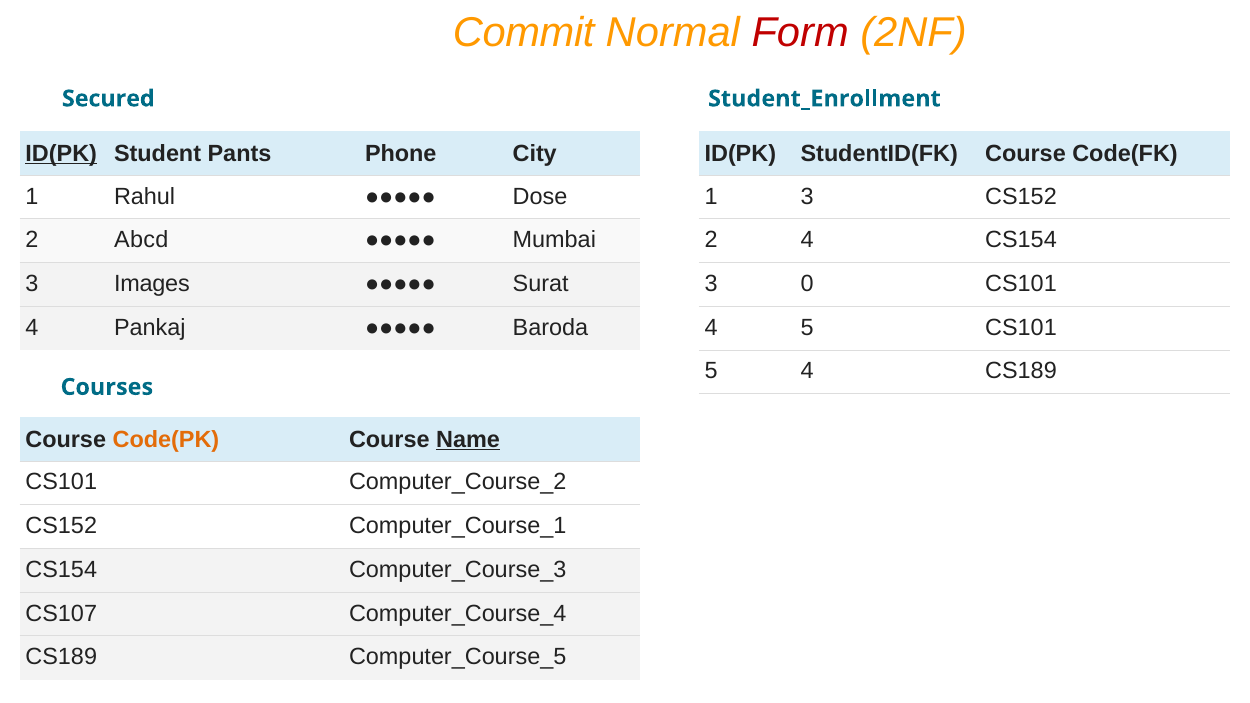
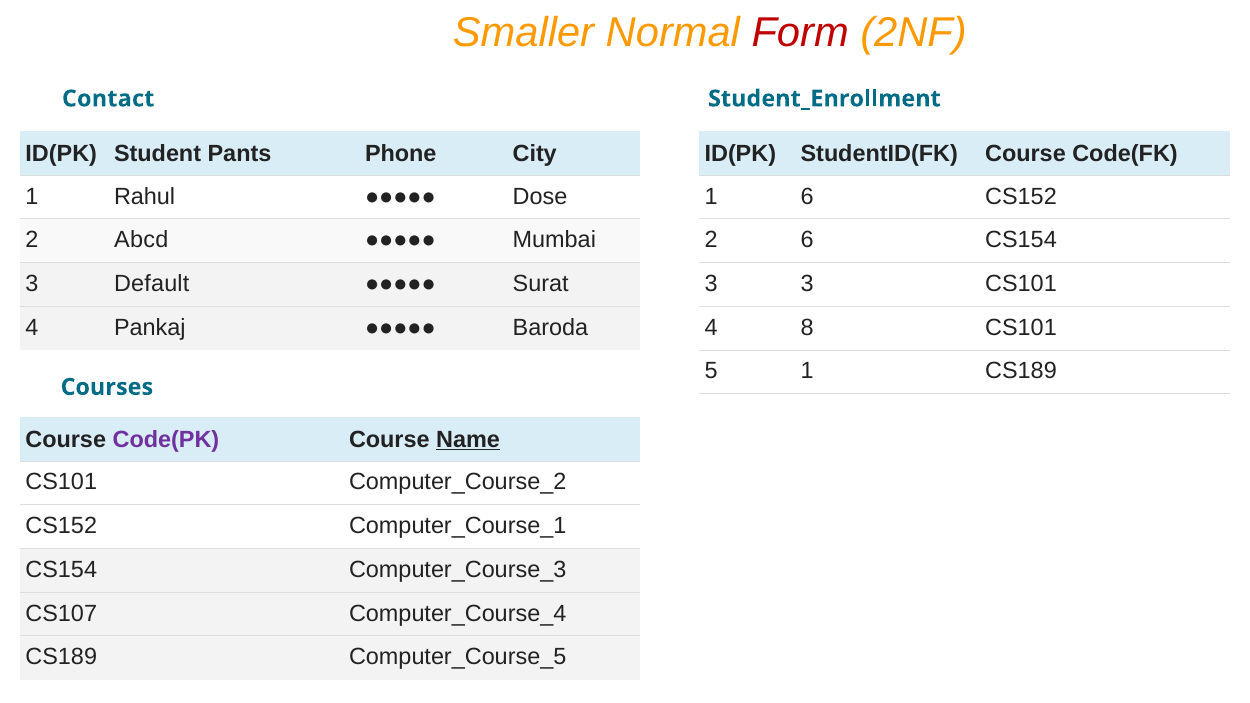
Commit: Commit -> Smaller (523, 33)
Secured: Secured -> Contact (108, 99)
ID(PK underline: present -> none (61, 154)
1 3: 3 -> 6 (807, 196)
2 4: 4 -> 6 (807, 240)
Images: Images -> Default (152, 284)
3 0: 0 -> 3 (807, 284)
4 5: 5 -> 8 (807, 328)
5 4: 4 -> 1 (807, 371)
Code(PK colour: orange -> purple (166, 440)
